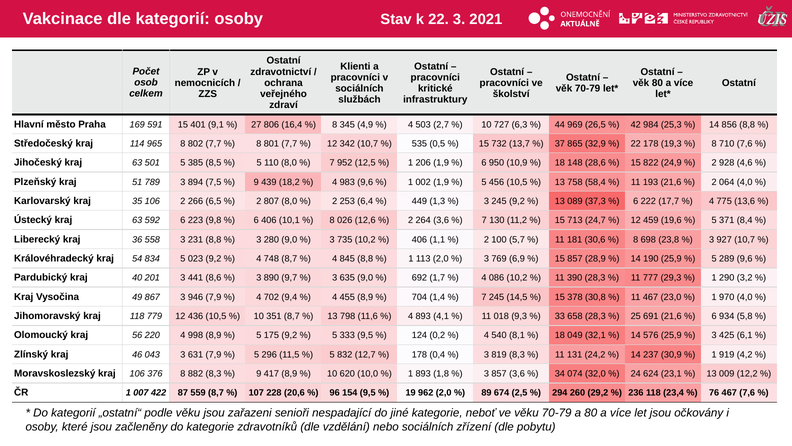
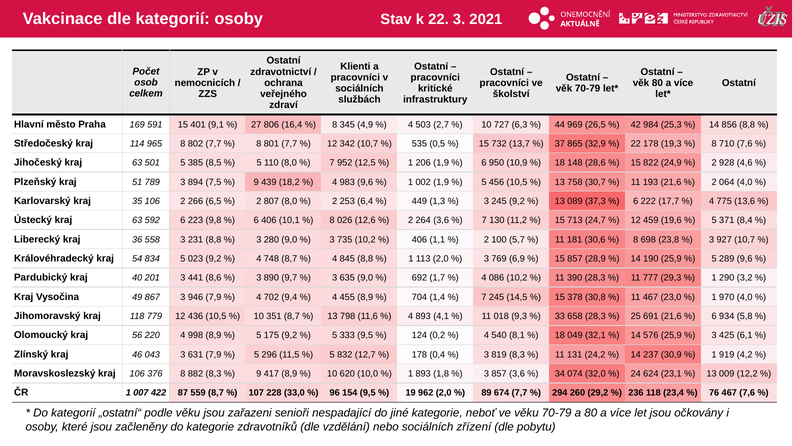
58,4: 58,4 -> 30,7 (595, 182)
20,6: 20,6 -> 33,0 (294, 393)
674 2,5: 2,5 -> 7,7 (519, 393)
